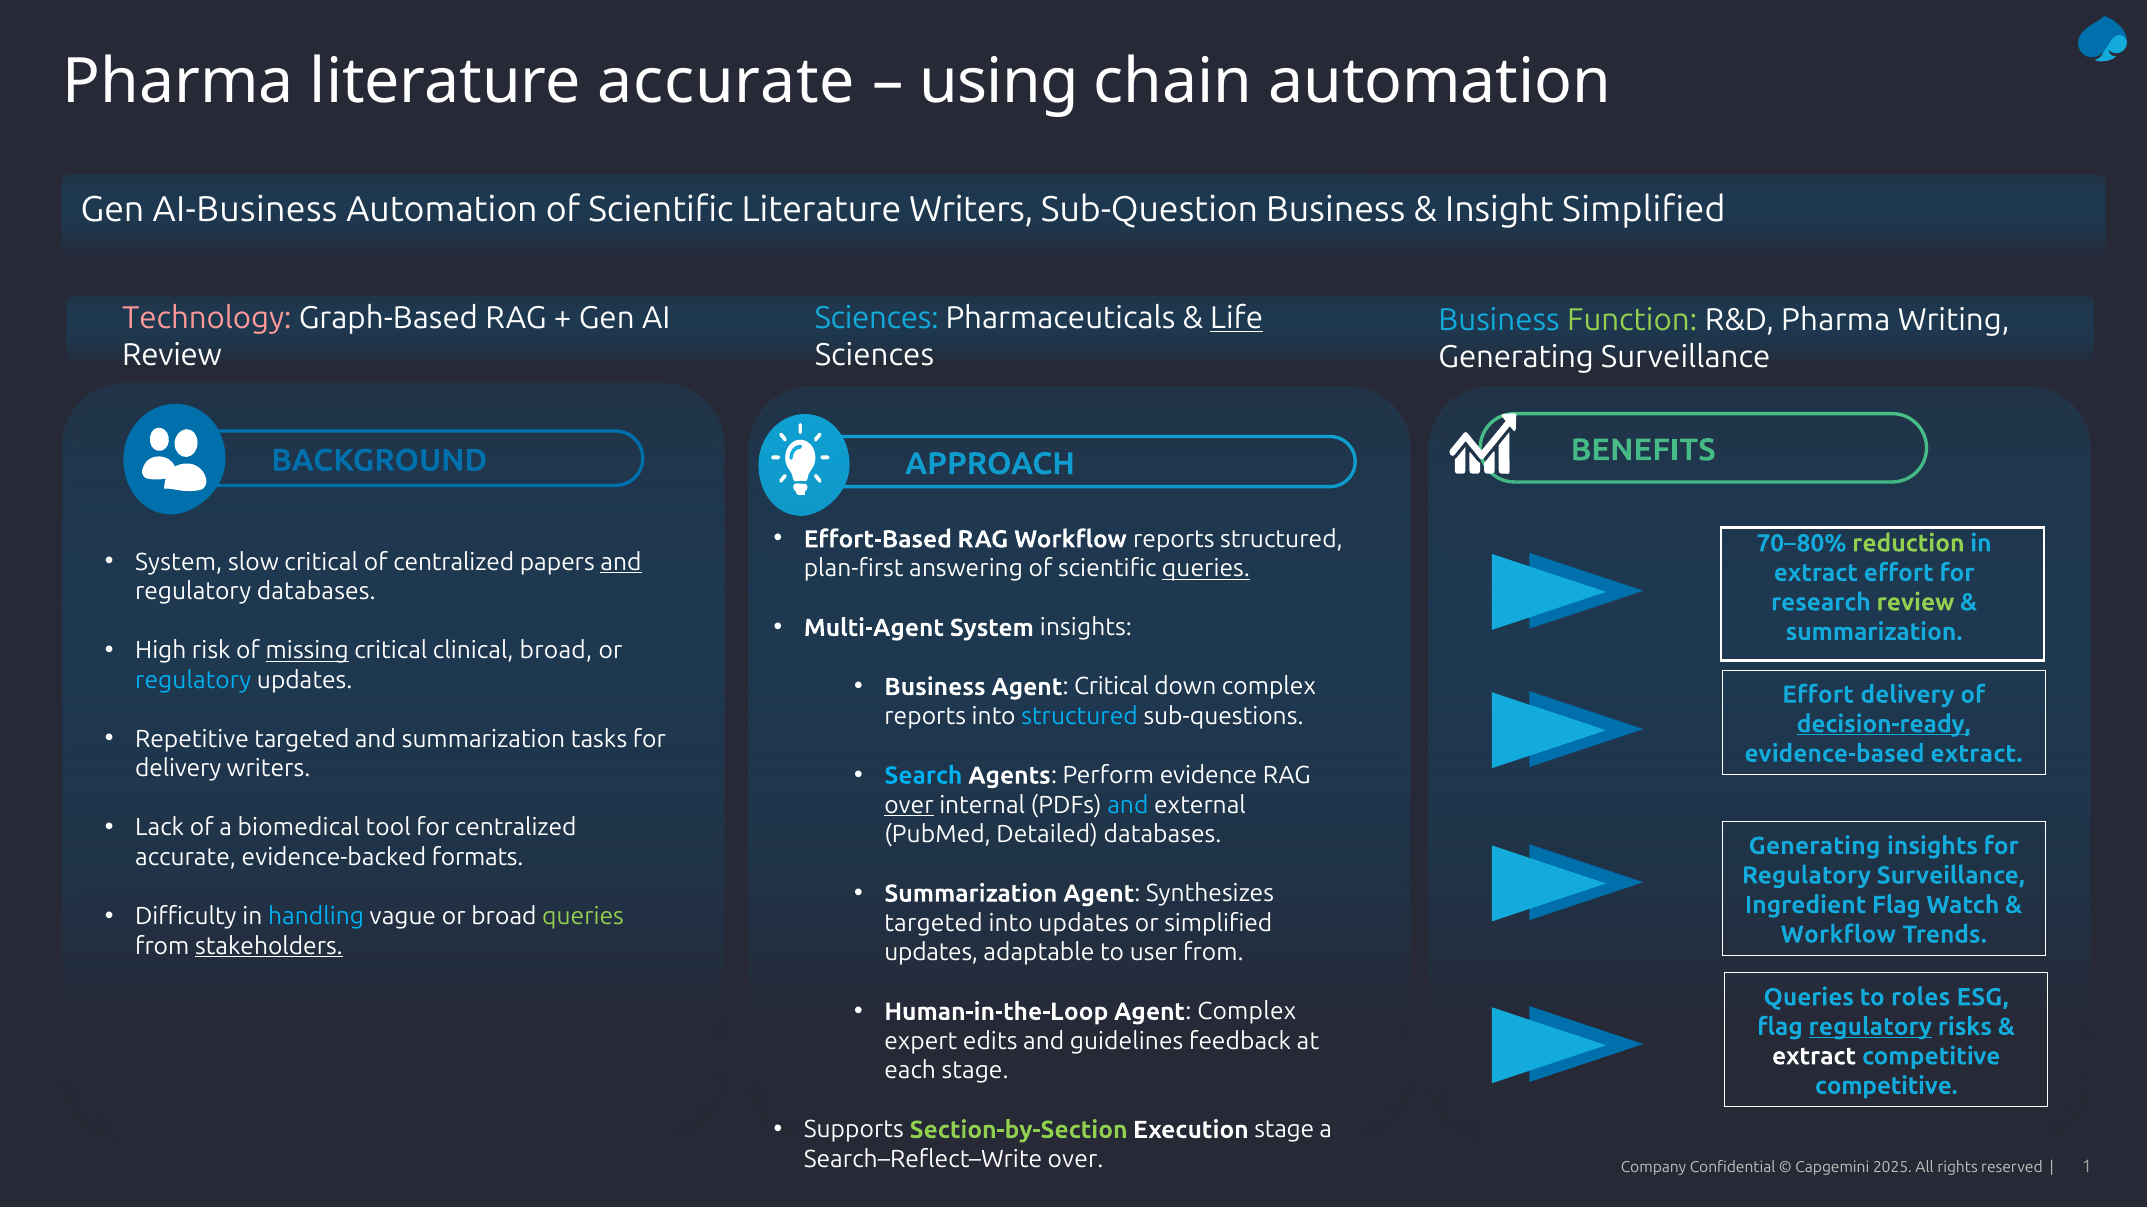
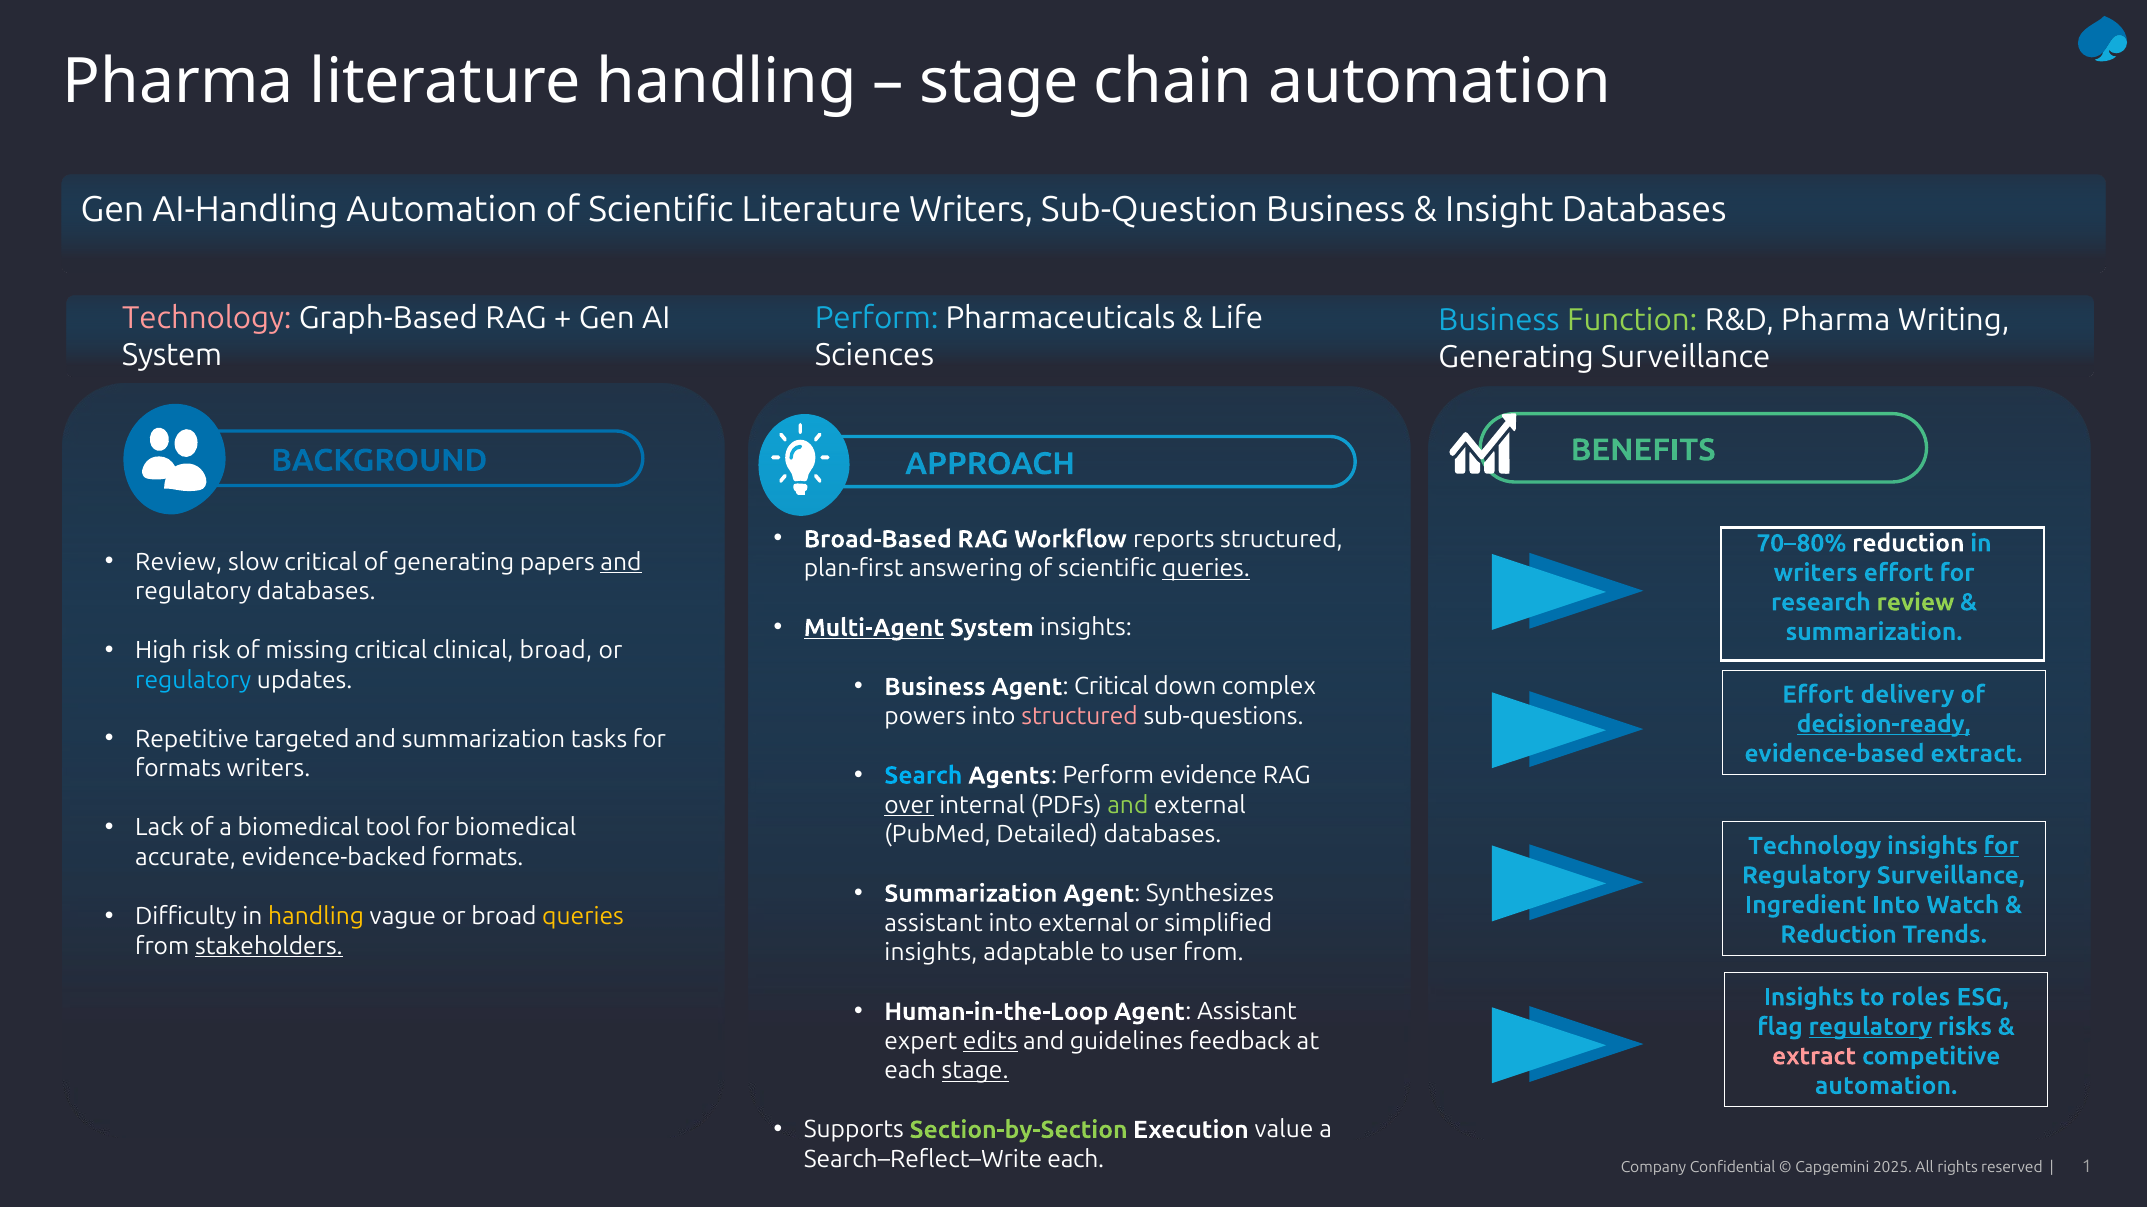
literature accurate: accurate -> handling (727, 81)
using: using -> stage (999, 81)
AI-Business: AI-Business -> AI-Handling (245, 210)
Insight Simplified: Simplified -> Databases (1644, 210)
Sciences: Sciences -> Perform (877, 318)
Life underline: present -> none (1237, 318)
Review: Review -> System (172, 356)
Effort-Based: Effort-Based -> Broad-Based (878, 540)
reduction colour: light green -> white (1908, 544)
System: System -> Review (179, 562)
of centralized: centralized -> generating (454, 562)
extract: extract -> writers (1816, 573)
Multi-Agent underline: none -> present (874, 628)
missing underline: present -> none (307, 651)
reports: reports -> powers (925, 717)
structured colour: light blue -> pink (1080, 717)
delivery: delivery -> formats (178, 769)
and colour: light blue -> light green (1128, 805)
for centralized: centralized -> biomedical (516, 828)
Generating: Generating -> Technology (1815, 846)
for underline: none -> present (2001, 846)
Ingredient Flag: Flag -> Into (1896, 905)
handling colour: light blue -> yellow (316, 917)
queries colour: light green -> yellow (583, 917)
targeted: targeted -> assistant (934, 924)
into updates: updates -> external (1084, 924)
Workflow: Workflow -> Reduction (1838, 935)
updates: updates -> insights (931, 953)
Queries: Queries -> Insights (1809, 998)
Agent Complex: Complex -> Assistant (1247, 1012)
edits underline: none -> present (990, 1042)
extract colour: white -> pink (1814, 1057)
stage underline: none -> present (975, 1071)
competitive: competitive -> automation (1886, 1086)
Execution stage: stage -> value (1284, 1130)
Search–Reflect–Write over: over -> each (1076, 1160)
